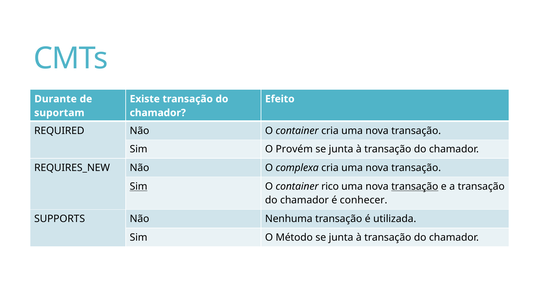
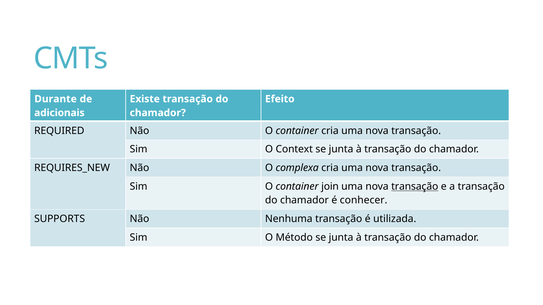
suportam: suportam -> adicionais (59, 113)
Provém: Provém -> Context (294, 150)
Sim underline: present -> none (139, 187)
rico: rico -> join (330, 187)
